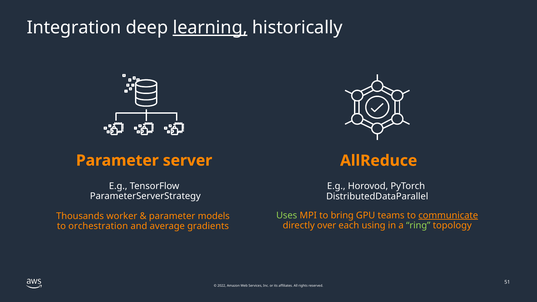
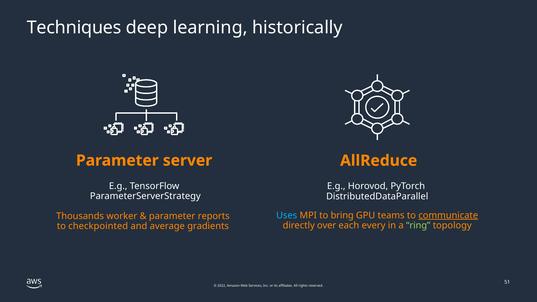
Integration: Integration -> Techniques (74, 28)
learning underline: present -> none (210, 28)
Uses colour: light green -> light blue (287, 215)
models: models -> reports (214, 216)
using: using -> every (374, 225)
orchestration: orchestration -> checkpointed (98, 226)
